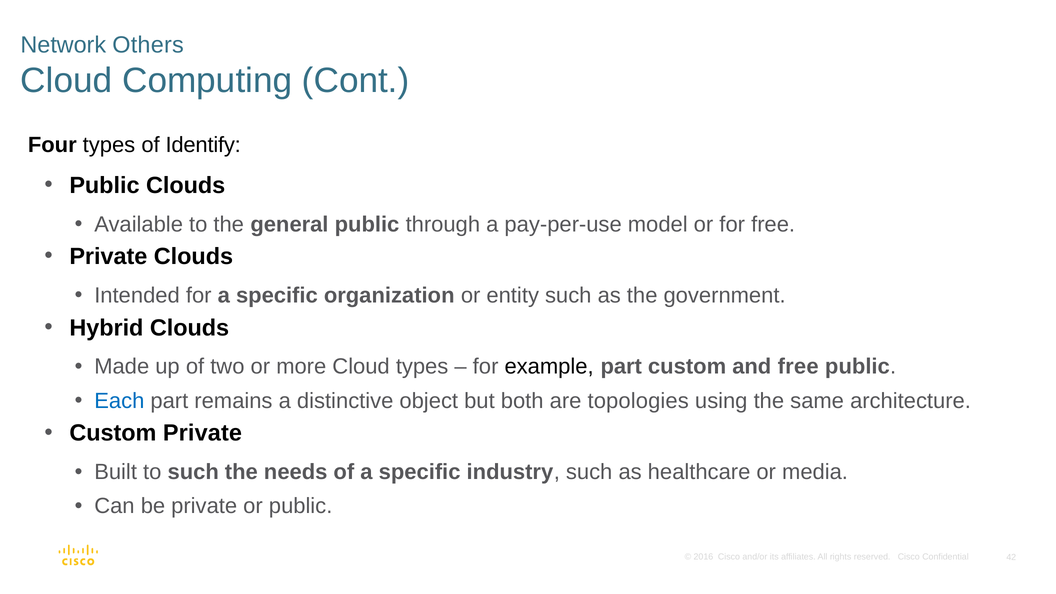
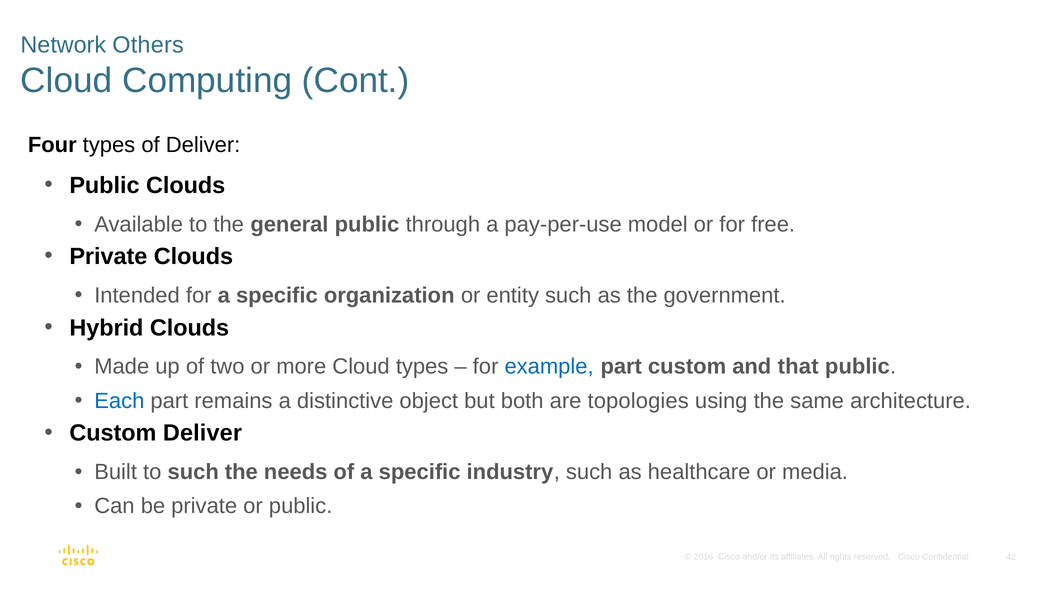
of Identify: Identify -> Deliver (203, 145)
example colour: black -> blue (549, 367)
and free: free -> that (798, 367)
Custom Private: Private -> Deliver (202, 433)
